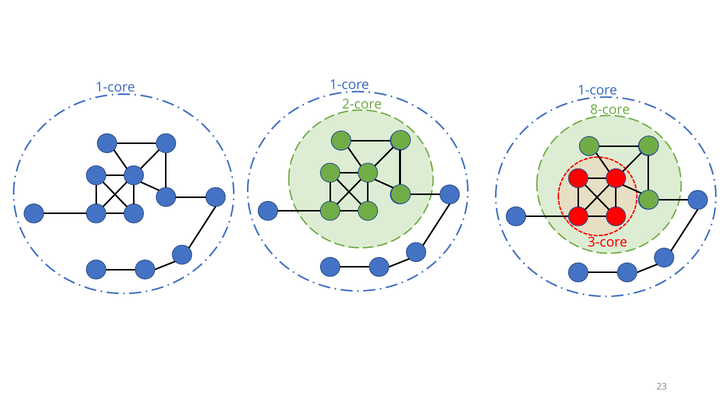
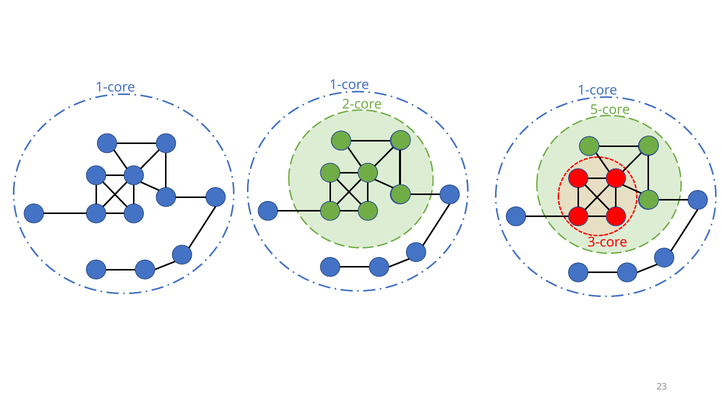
8-core: 8-core -> 5-core (610, 110)
